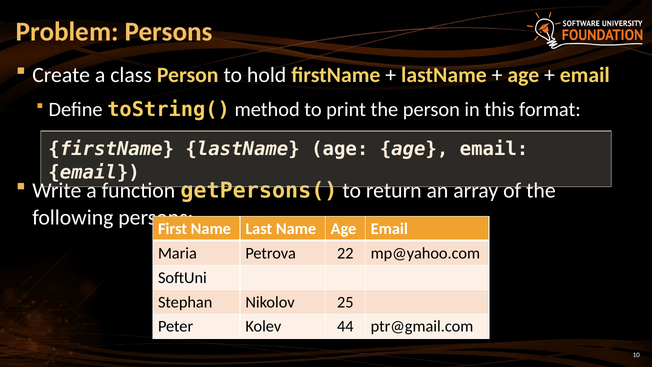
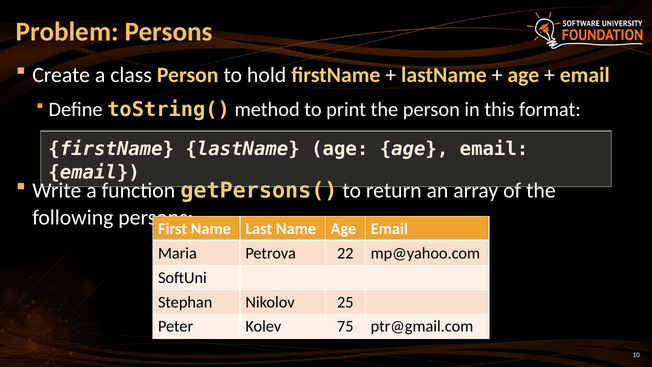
44: 44 -> 75 (345, 326)
